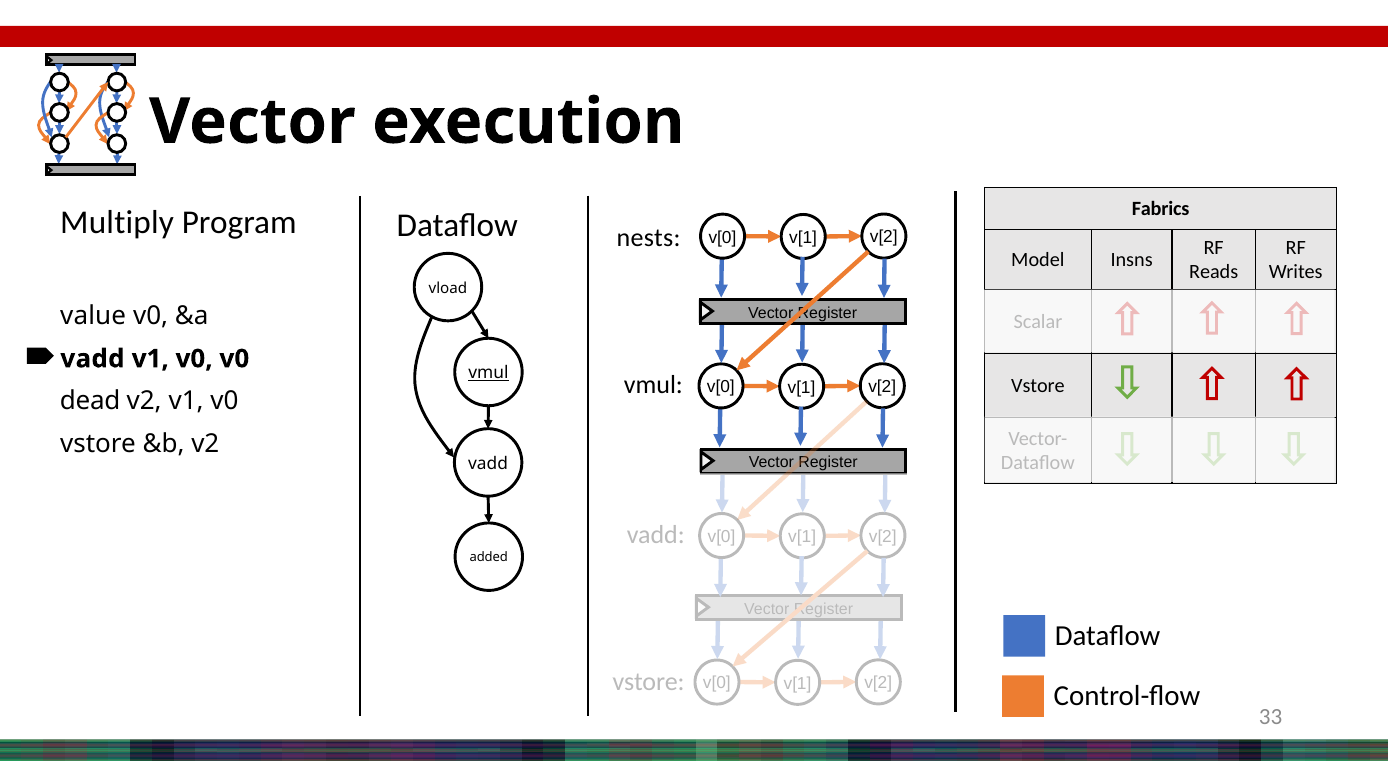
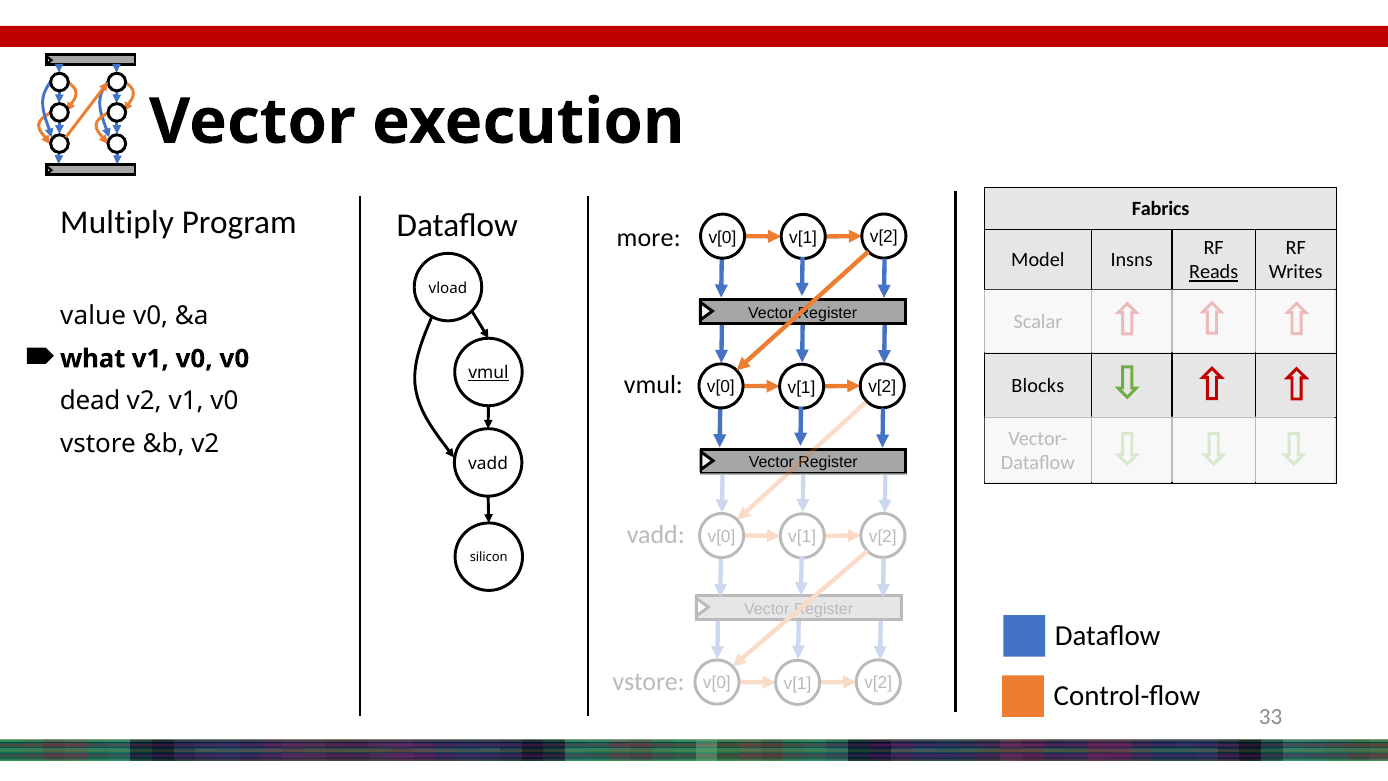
nests: nests -> more (649, 238)
Reads underline: none -> present (1214, 272)
vadd: vadd -> what (93, 359)
Vstore: Vstore -> Blocks (1038, 386)
added: added -> silicon (489, 557)
